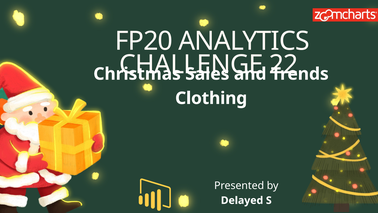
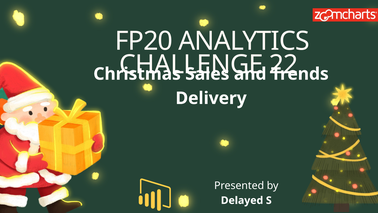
Clothing: Clothing -> Delivery (211, 98)
